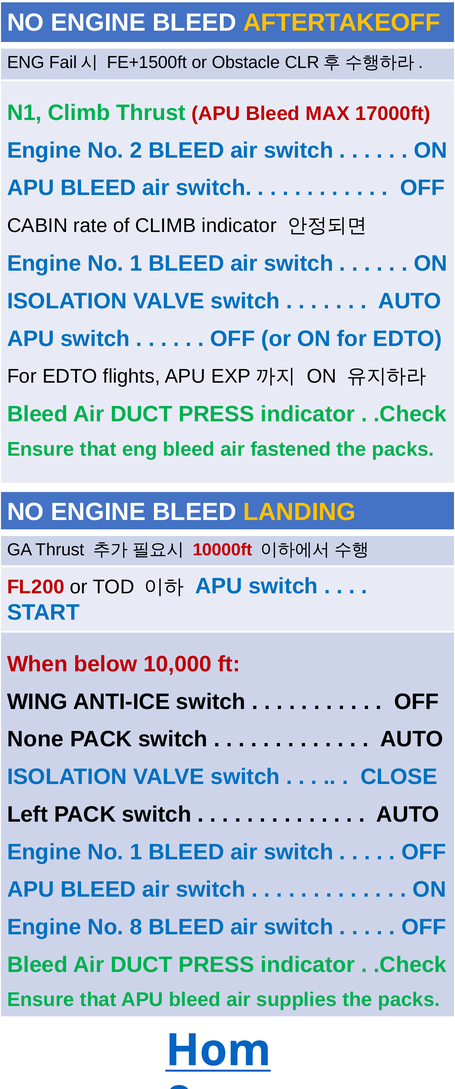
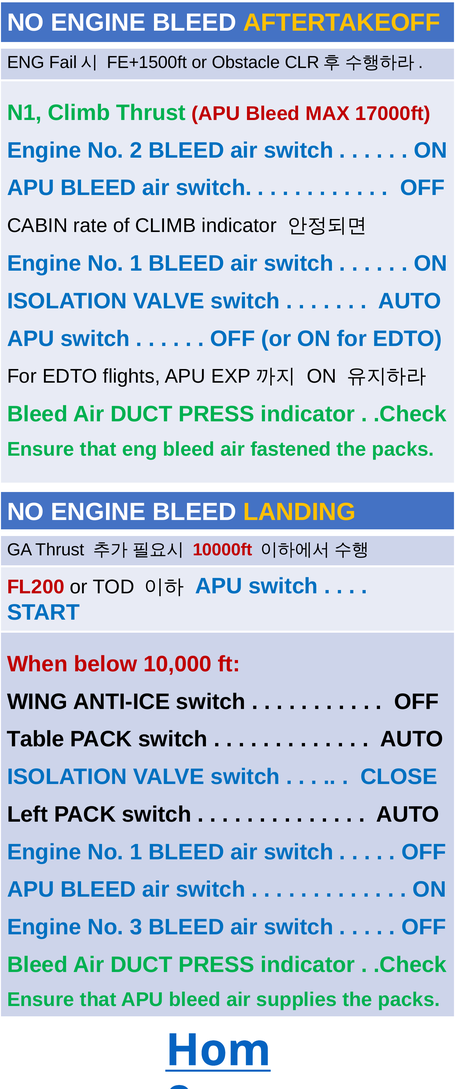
None: None -> Table (36, 739)
8: 8 -> 3 (136, 927)
